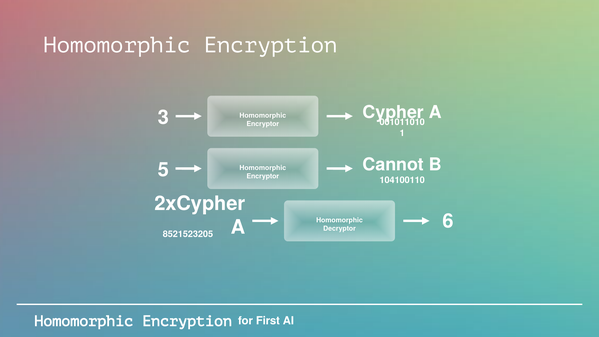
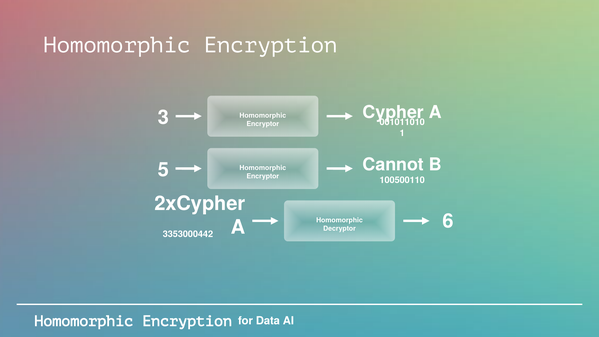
104100110: 104100110 -> 100500110 (402, 180)
8521523205: 8521523205 -> 3353000442 (188, 234)
First: First -> Data (268, 321)
